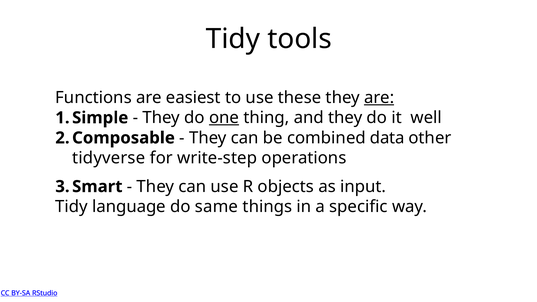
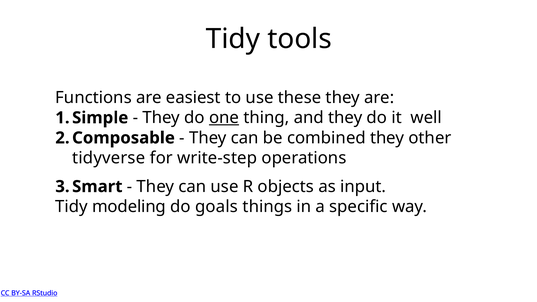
are underline: present -> none (379, 98)
combined data: data -> they (387, 138)
language: language -> modeling (129, 207)
same: same -> goals (216, 207)
